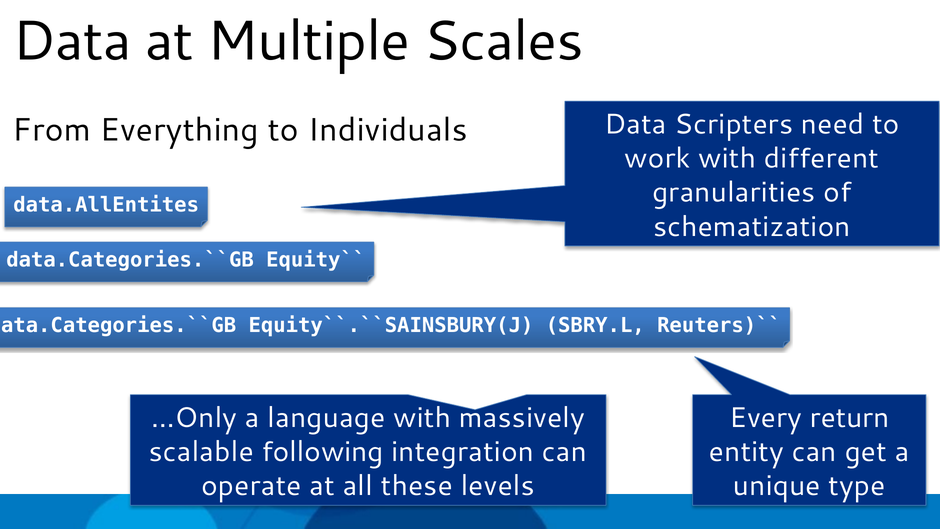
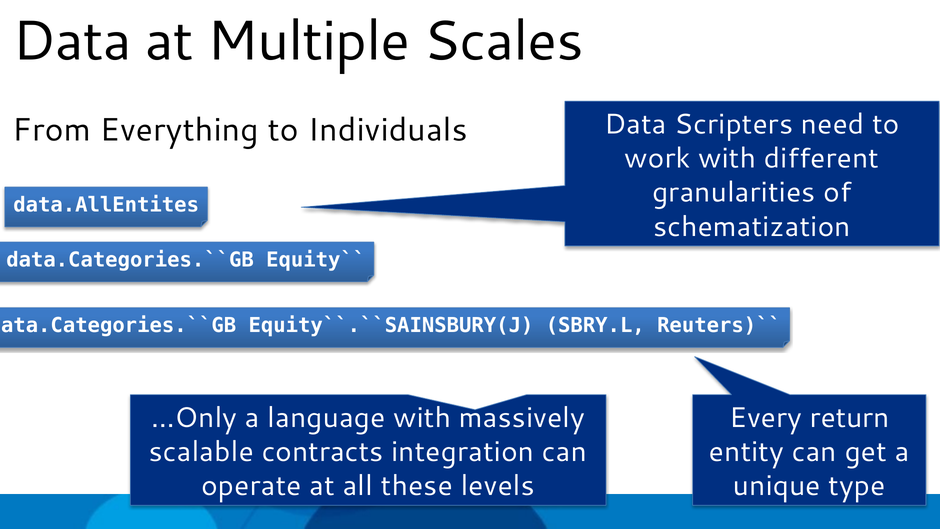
following: following -> contracts (323, 452)
